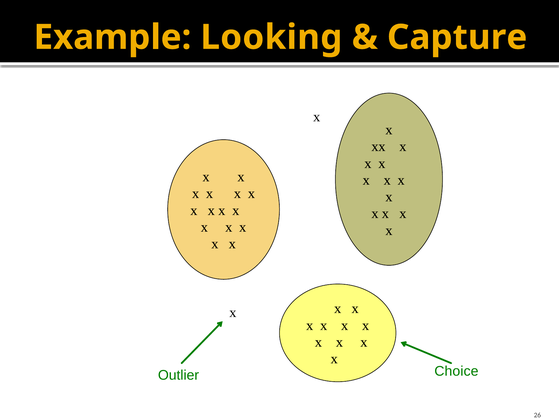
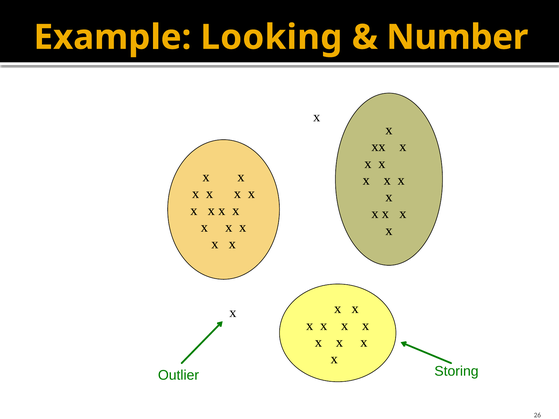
Capture: Capture -> Number (457, 37)
Choice: Choice -> Storing (456, 372)
